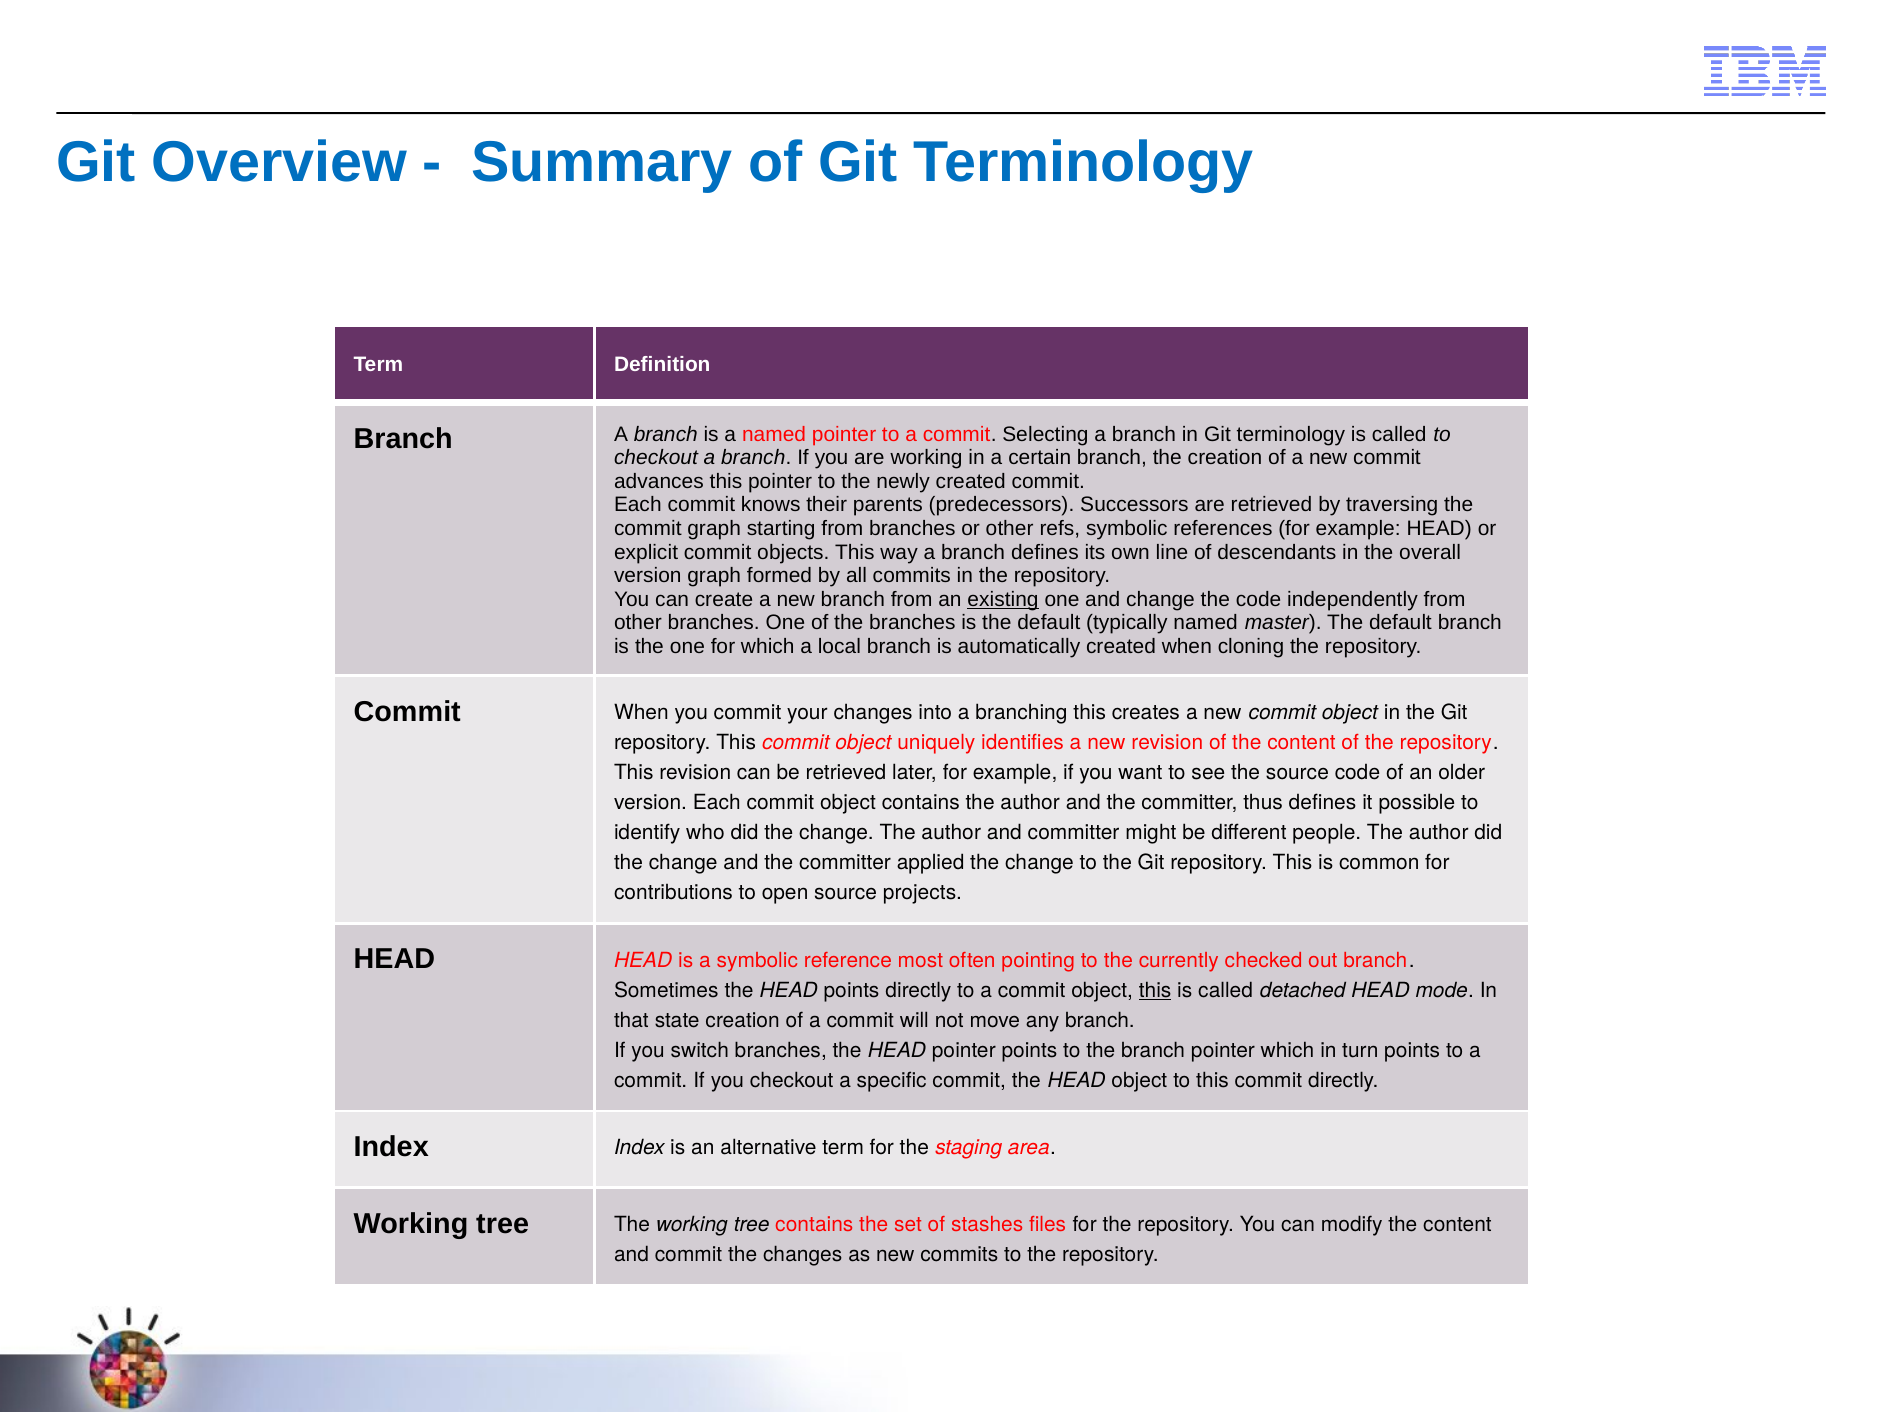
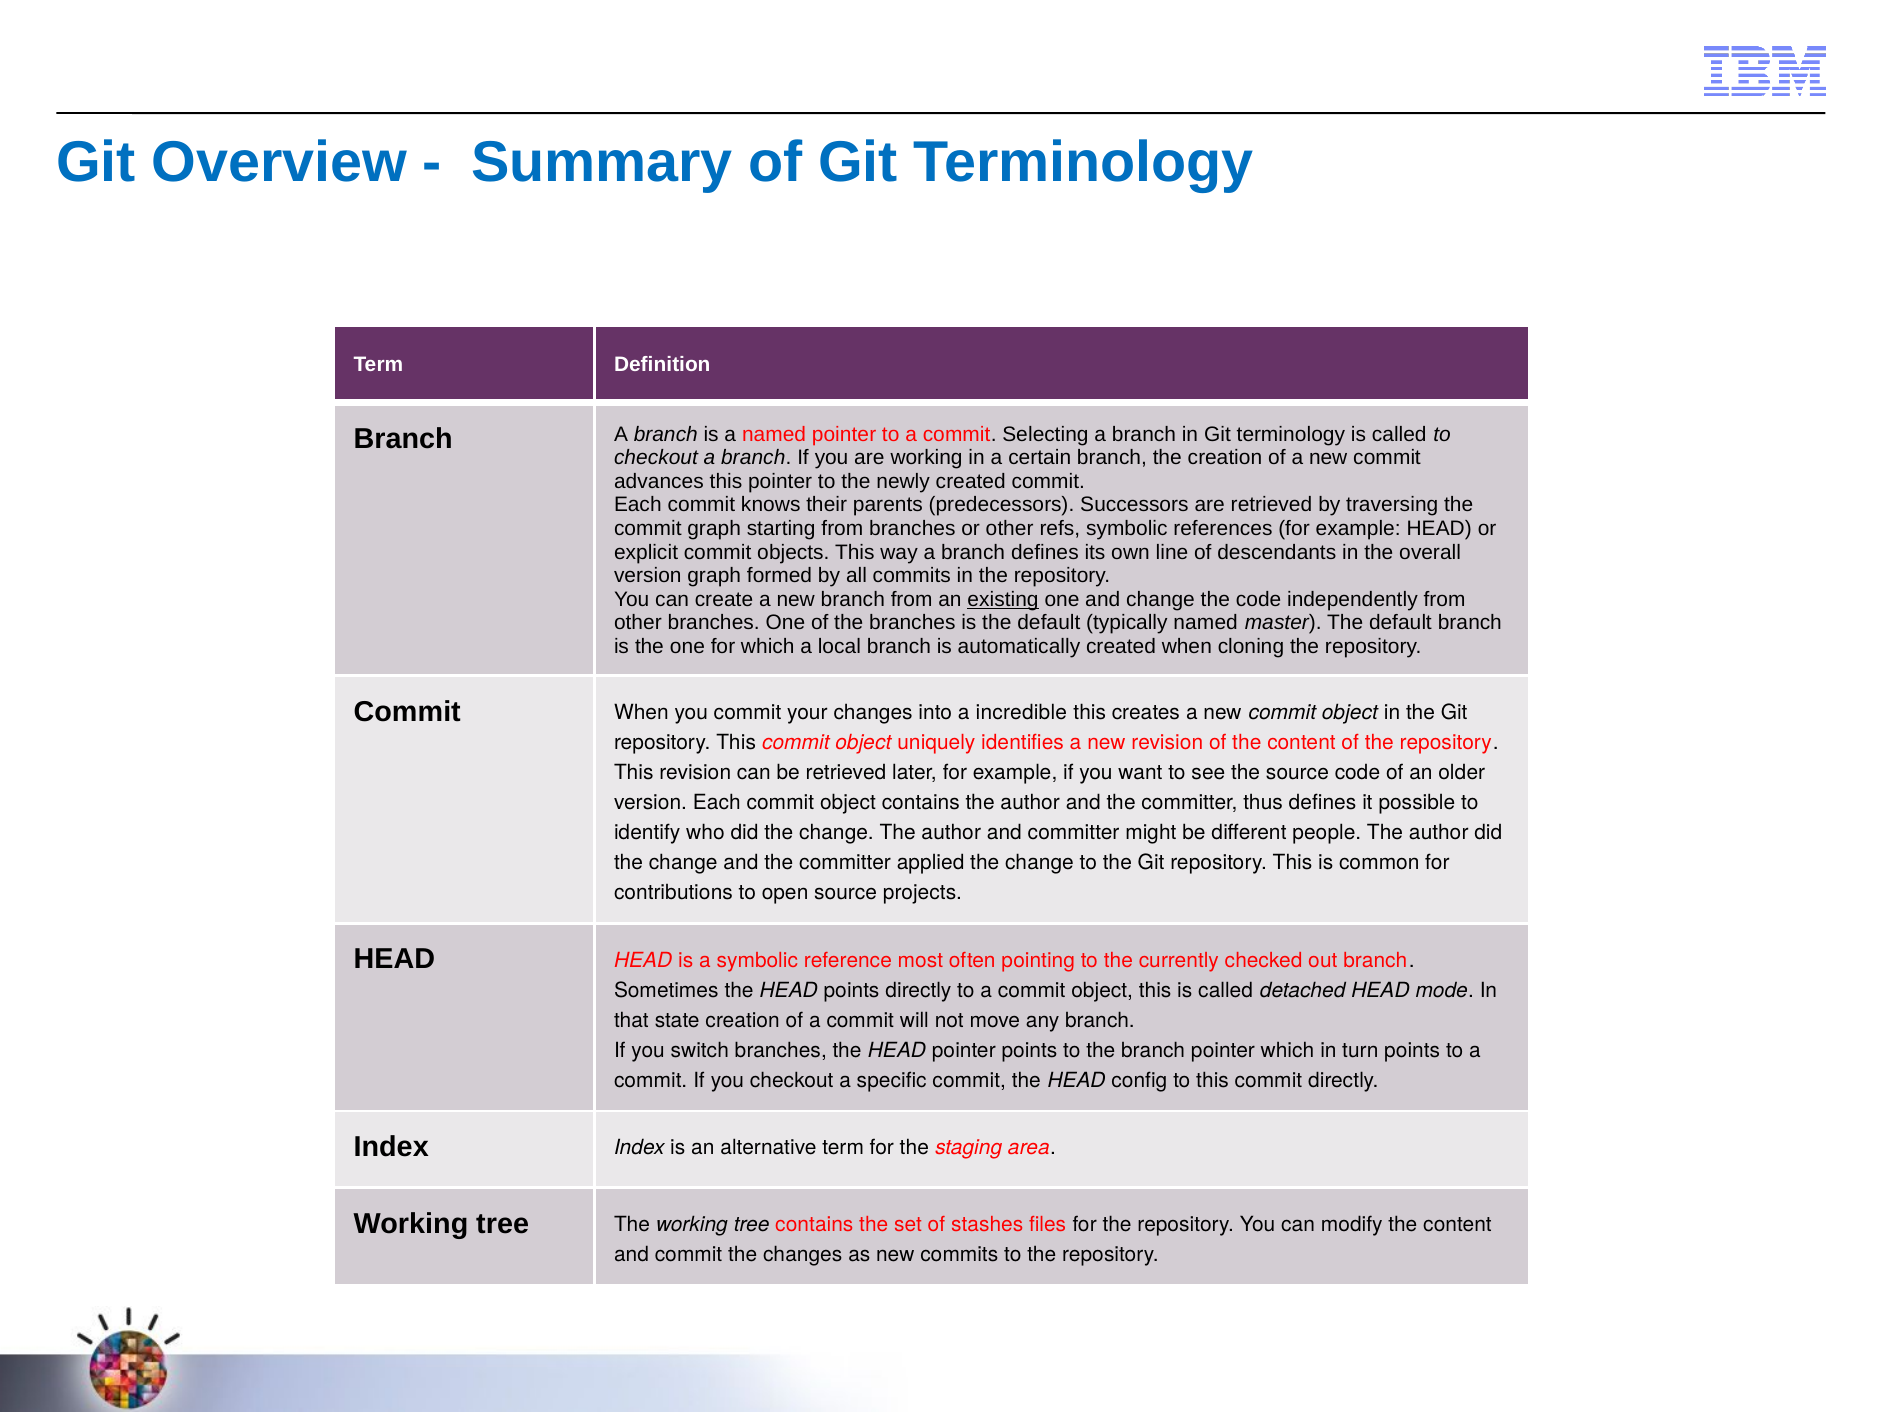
branching: branching -> incredible (1021, 712)
this underline: present -> none (1155, 990)
HEAD object: object -> config (1139, 1080)
